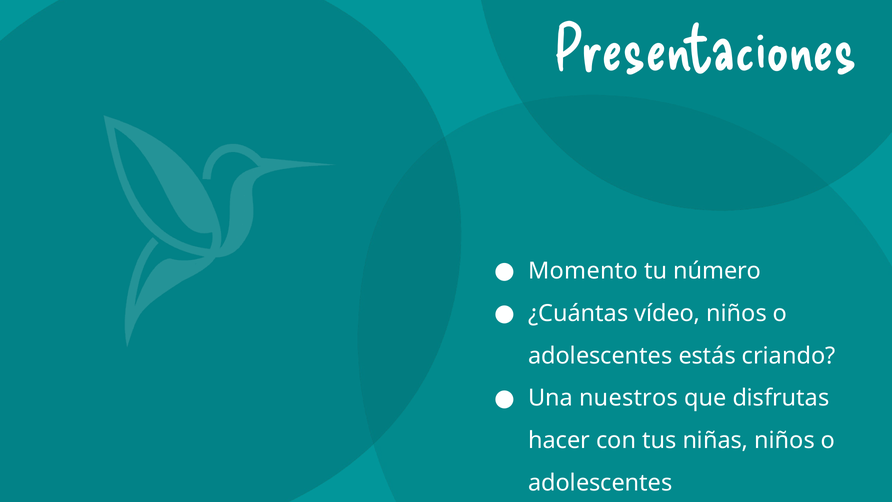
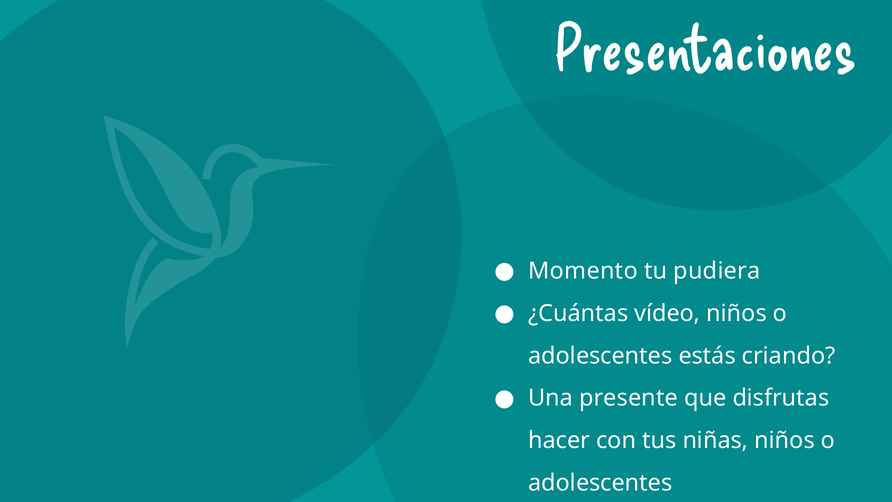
número: número -> pudiera (717, 271)
nuestros: nuestros -> presente (629, 398)
